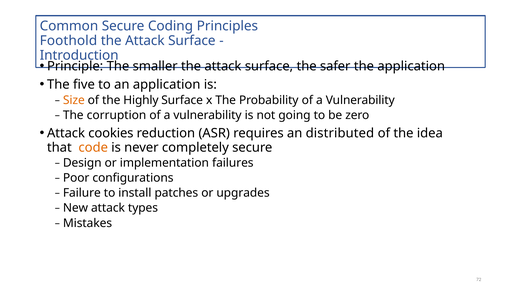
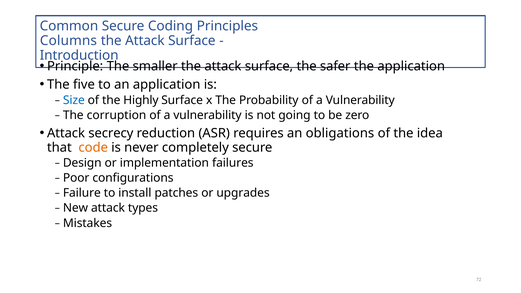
Foothold: Foothold -> Columns (68, 41)
Size colour: orange -> blue (74, 100)
cookies: cookies -> secrecy (111, 133)
distributed: distributed -> obligations (340, 133)
